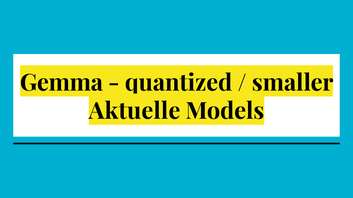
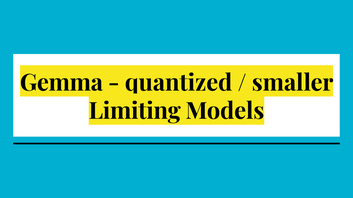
Aktuelle: Aktuelle -> Limiting (135, 111)
